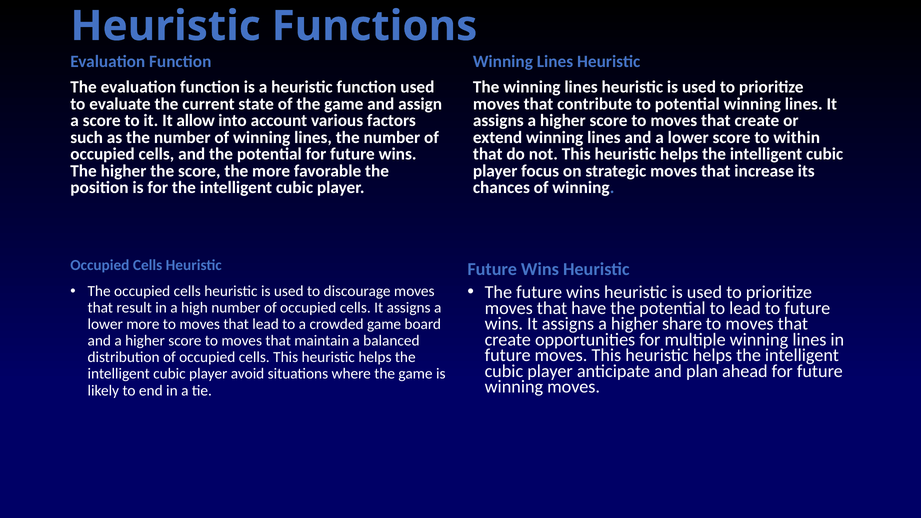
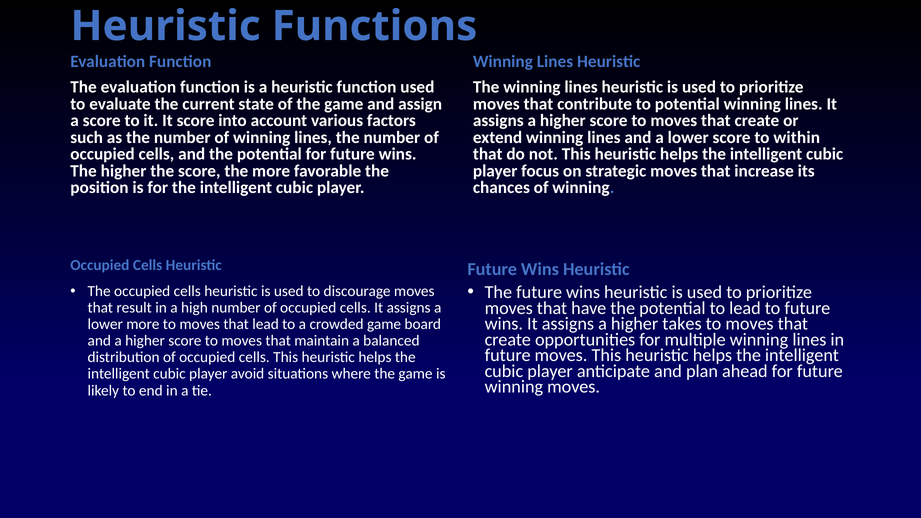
It allow: allow -> score (196, 121)
share: share -> takes (682, 324)
